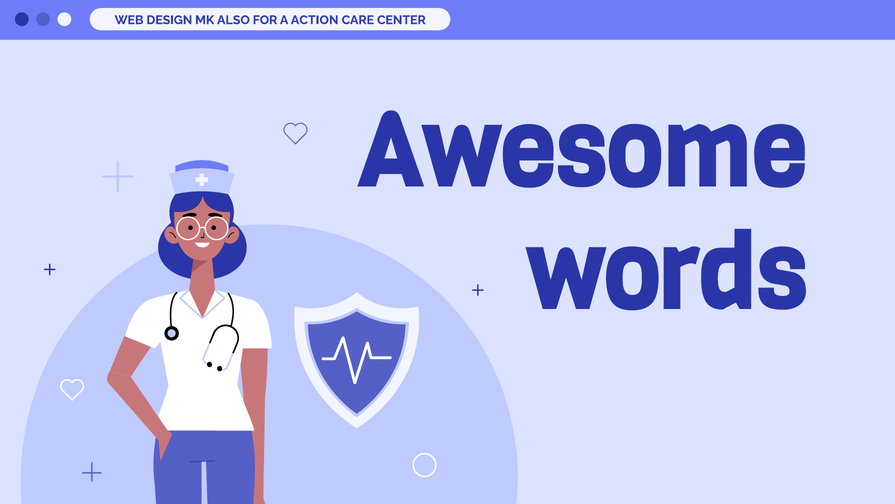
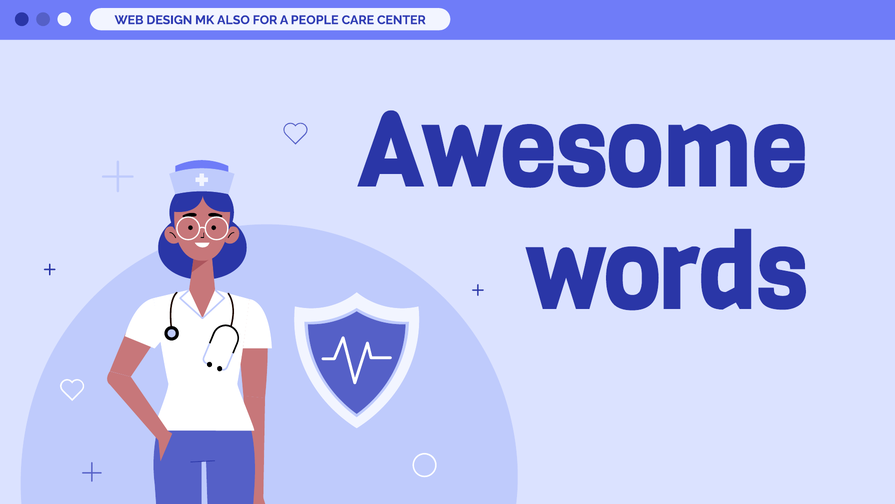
ACTION: ACTION -> PEOPLE (315, 20)
